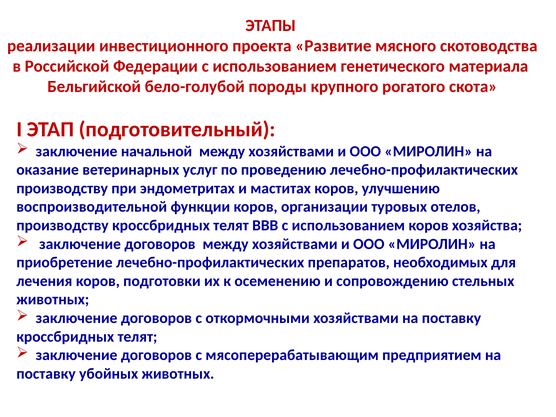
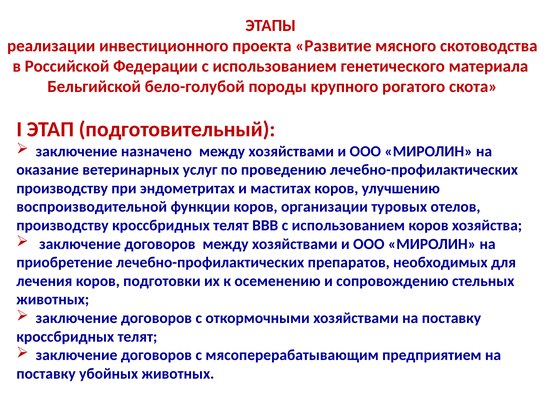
начальной: начальной -> назначено (156, 151)
